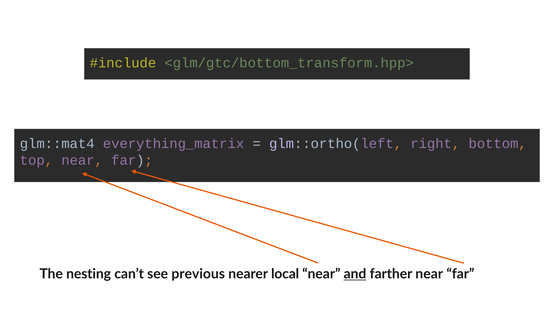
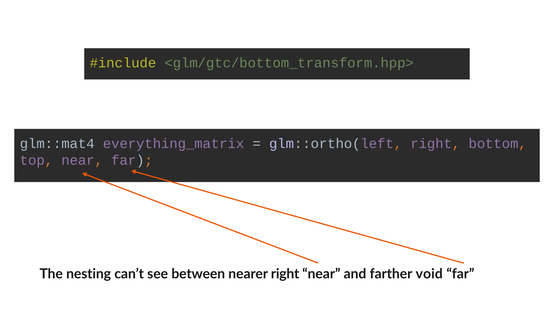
previous: previous -> between (198, 275)
nearer local: local -> right (285, 275)
and underline: present -> none (355, 275)
farther near: near -> void (429, 275)
